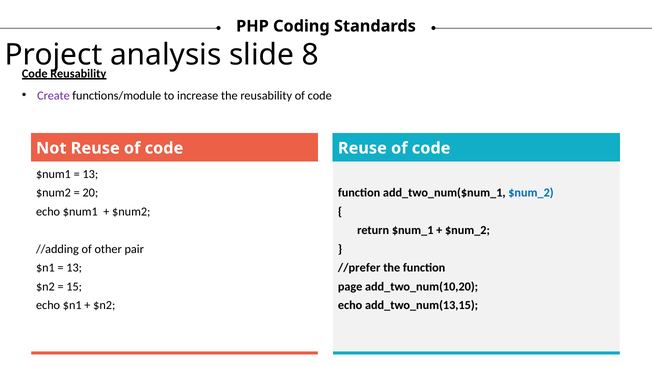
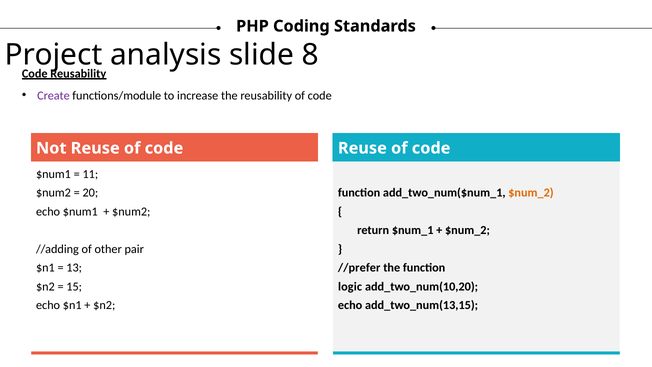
13: 13 -> 11 (90, 174)
$num_2 colour: blue -> orange (531, 193)
page: page -> logic (350, 286)
